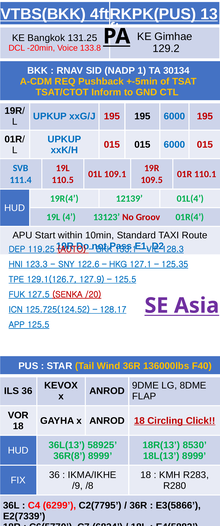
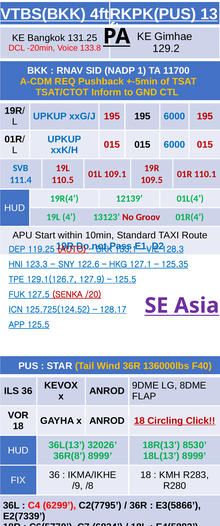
30134: 30134 -> 11700 (176, 71)
58925: 58925 -> 32026 (102, 445)
